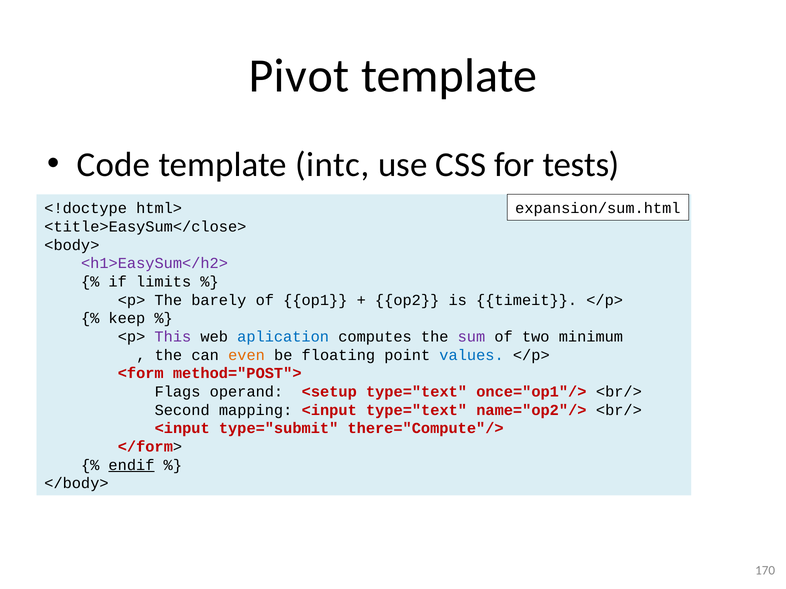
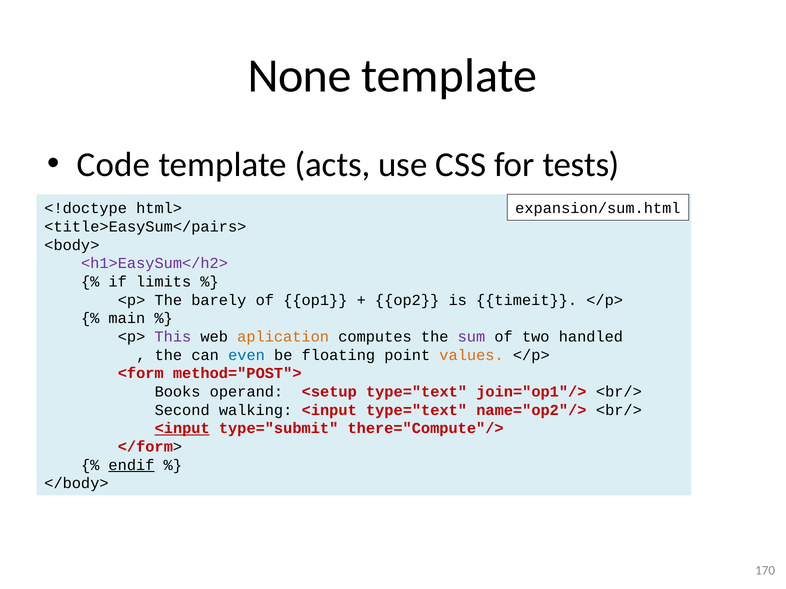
Pivot: Pivot -> None (300, 76)
intc: intc -> acts (333, 165)
<title>EasySum</close>: <title>EasySum</close> -> <title>EasySum</pairs> (145, 227)
keep: keep -> main (127, 319)
aplication colour: blue -> orange (283, 337)
minimum: minimum -> handled (591, 337)
even colour: orange -> blue (247, 355)
values colour: blue -> orange (472, 355)
Flags: Flags -> Books (178, 392)
once="op1"/>: once="op1"/> -> join="op1"/> (531, 392)
mapping: mapping -> walking (256, 410)
<input underline: none -> present (182, 429)
